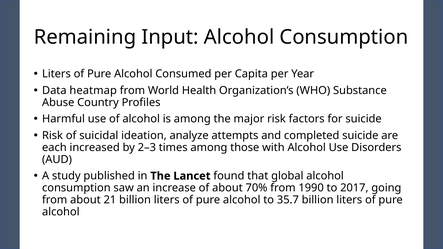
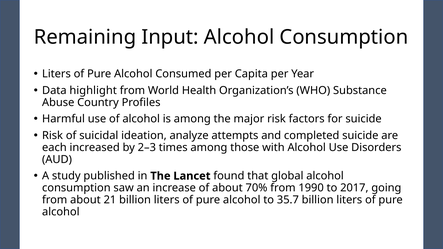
heatmap: heatmap -> highlight (93, 90)
